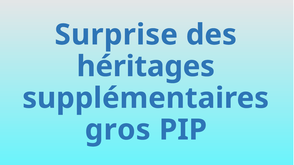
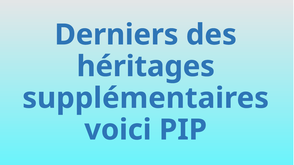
Surprise: Surprise -> Derniers (116, 35)
gros: gros -> voici (118, 130)
